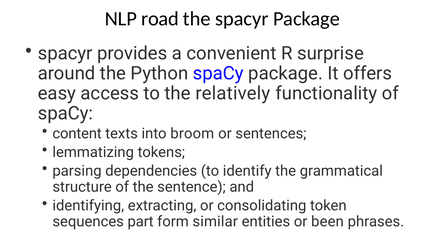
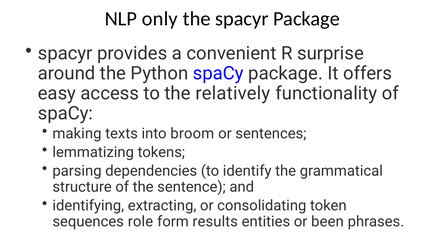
road: road -> only (160, 19)
content: content -> making (77, 134)
part: part -> role (140, 222)
similar: similar -> results (215, 222)
